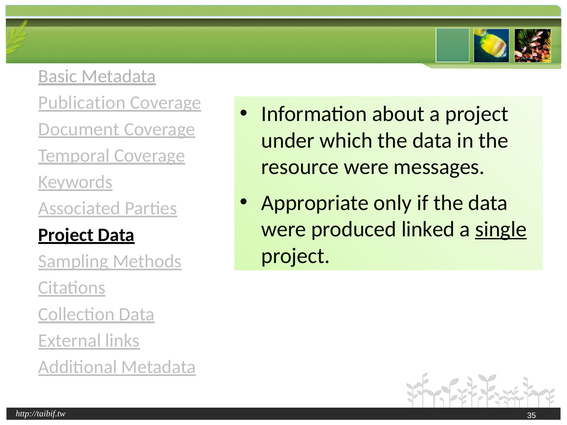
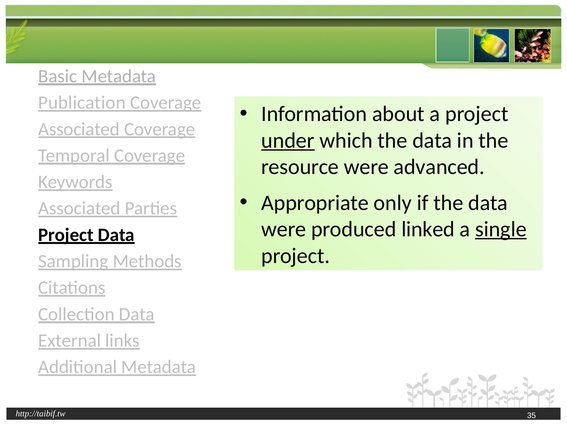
Document: Document -> Associated (79, 129)
under underline: none -> present (288, 141)
messages: messages -> advanced (439, 167)
